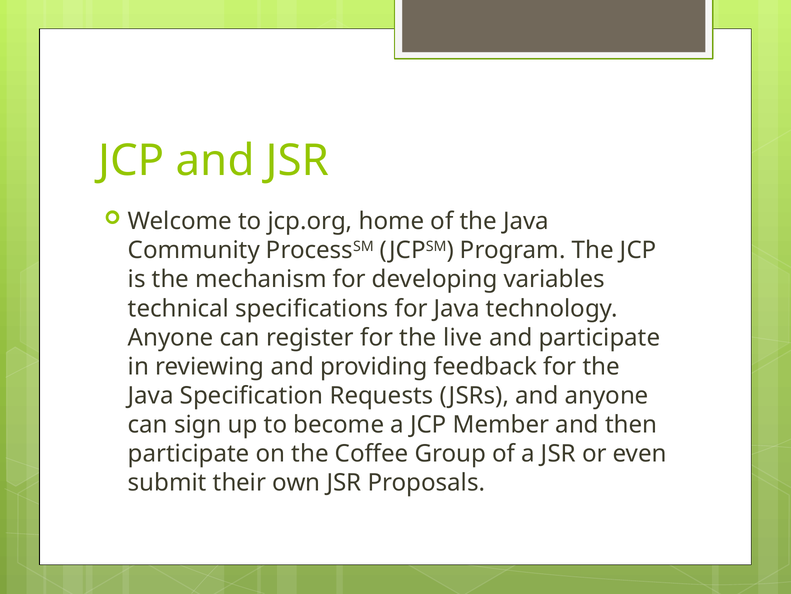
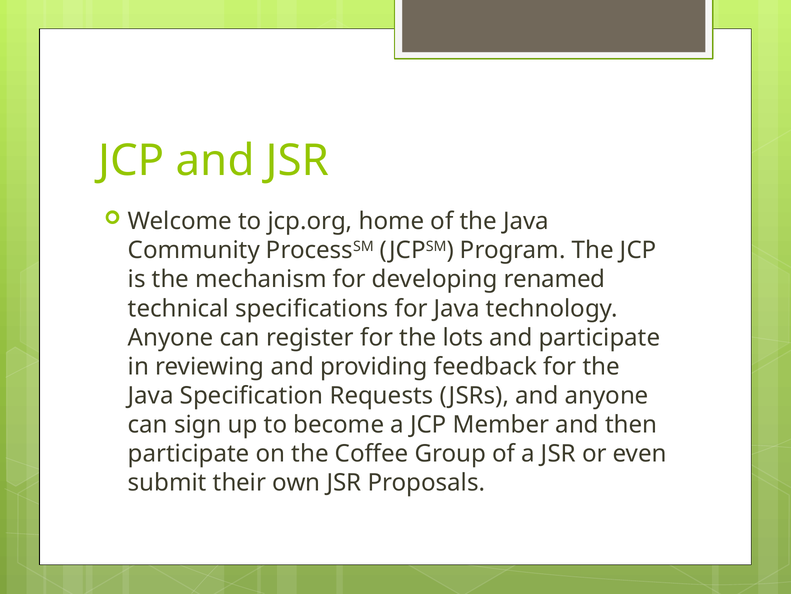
variables: variables -> renamed (554, 279)
live: live -> lots (463, 337)
